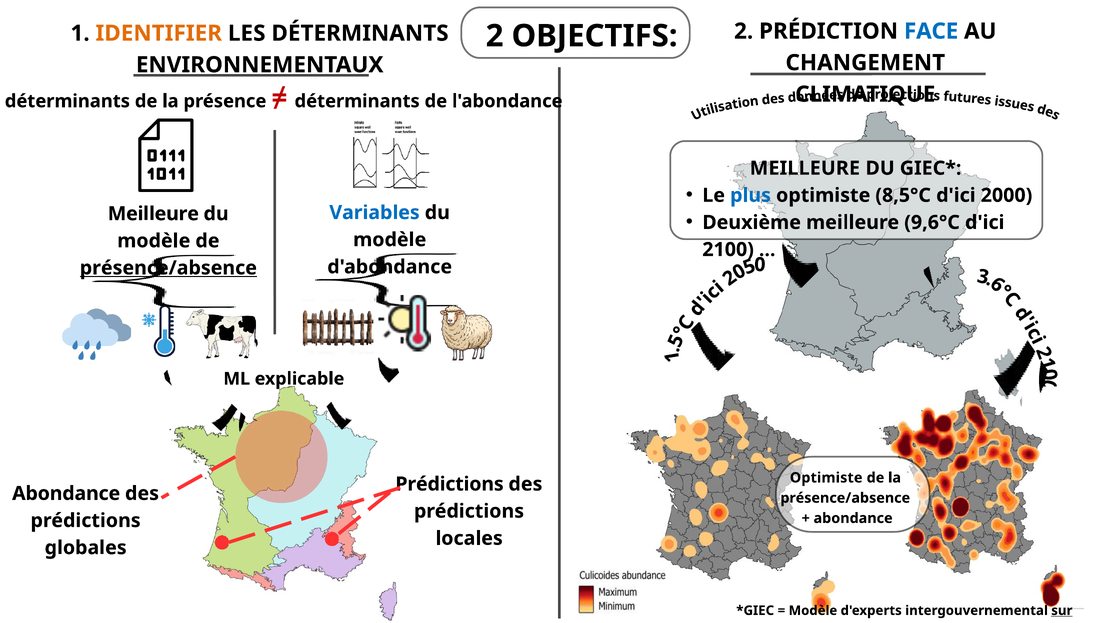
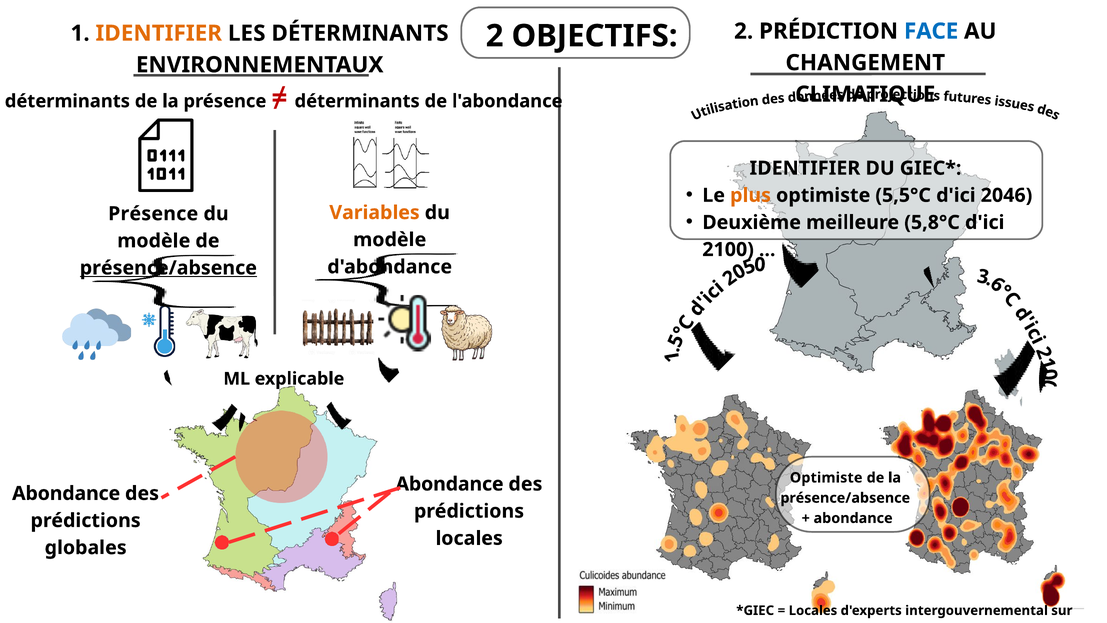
MEILLEURE: MEILLEURE -> IDENTIFIER (805, 168)
plus colour: blue -> orange (751, 195)
8,5°C: 8,5°C -> 5,5°C (903, 195)
2000: 2000 -> 2046 (1007, 195)
Variables colour: blue -> orange (375, 213)
Meilleure: Meilleure -> Présence (153, 214)
9,6°C: 9,6°C -> 5,8°C (932, 222)
Prédictions: Prédictions -> Abondance (450, 484)
Modèle: Modèle -> Locales (813, 610)
sur underline: present -> none (1062, 610)
